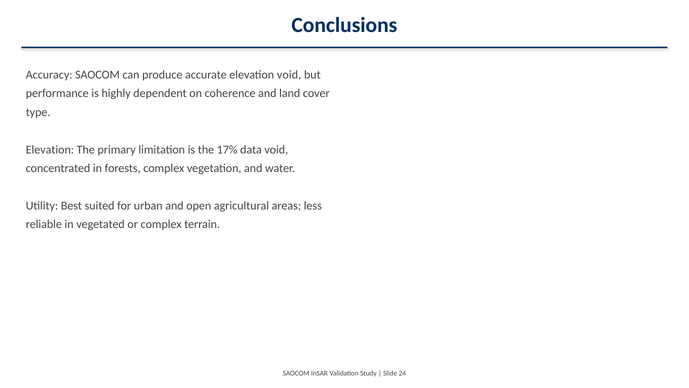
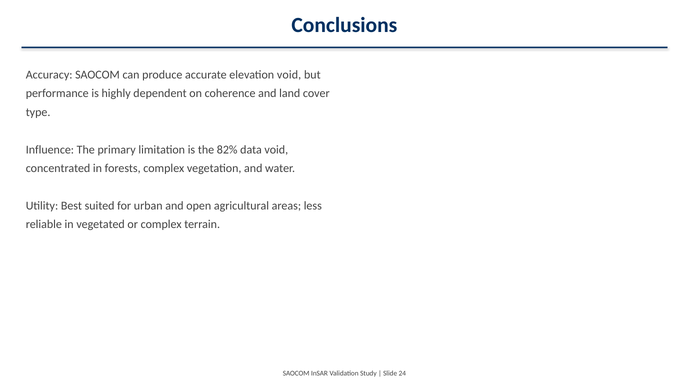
Elevation: Elevation -> Influence (50, 149)
17%: 17% -> 82% (227, 149)
